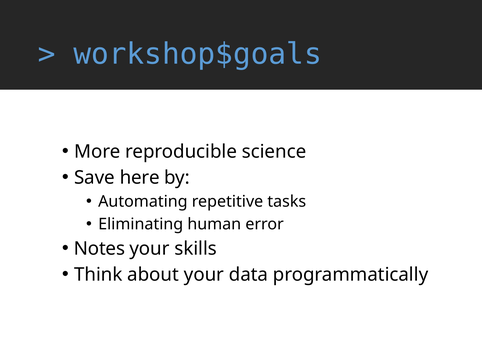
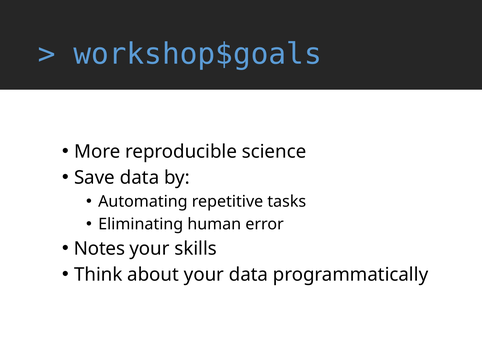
Save here: here -> data (140, 177)
